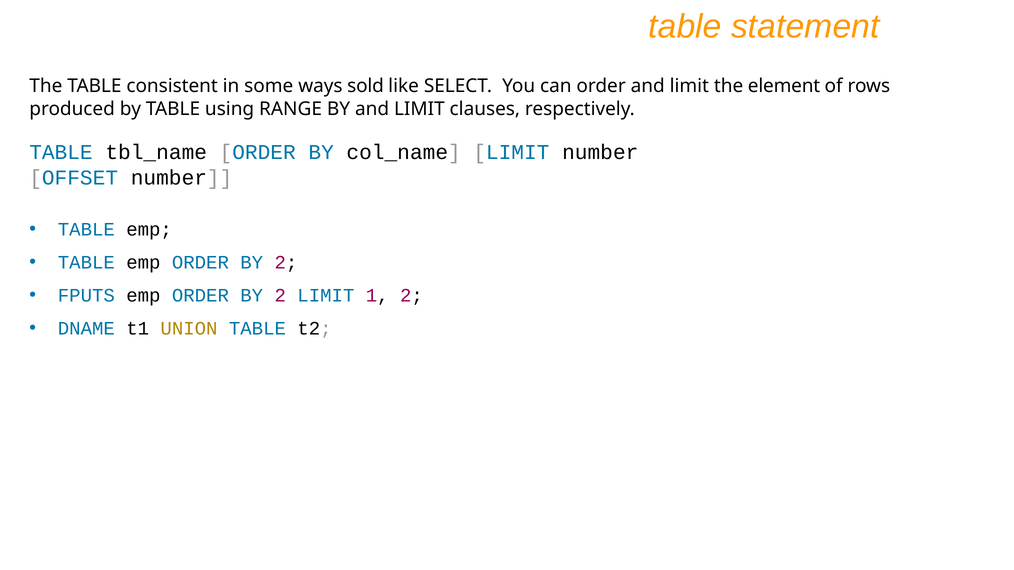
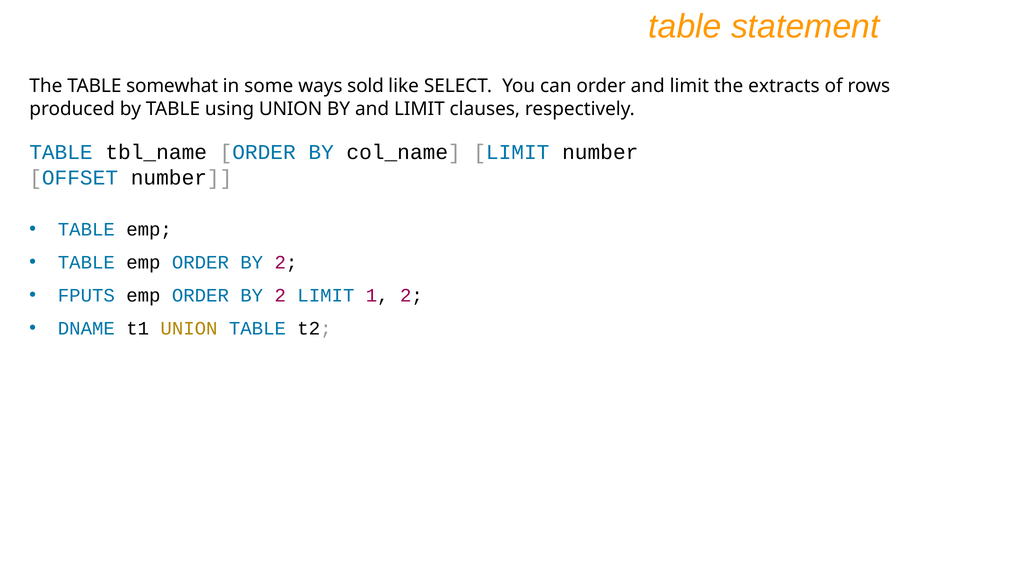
consistent: consistent -> somewhat (172, 86)
element: element -> extracts (784, 86)
using RANGE: RANGE -> UNION (291, 109)
